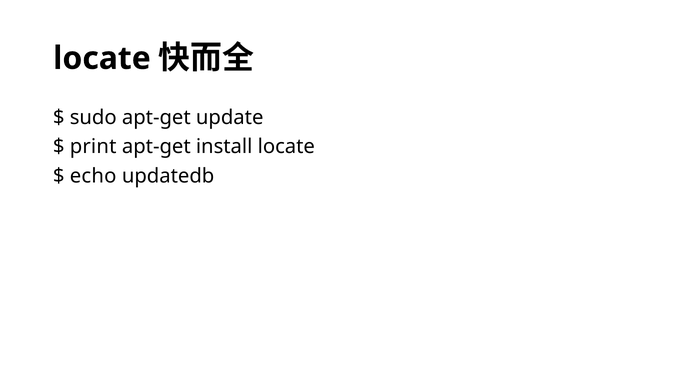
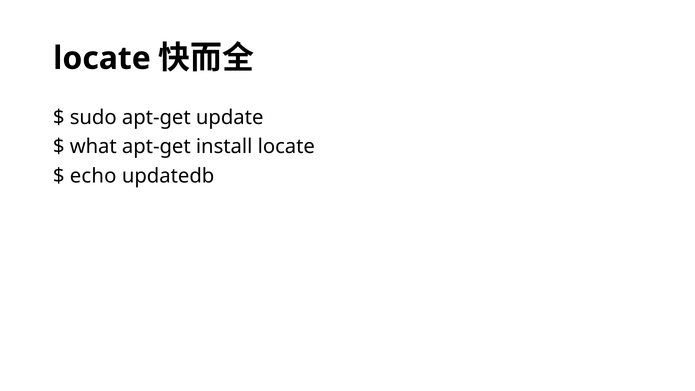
print: print -> what (93, 147)
